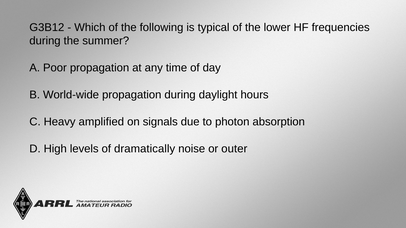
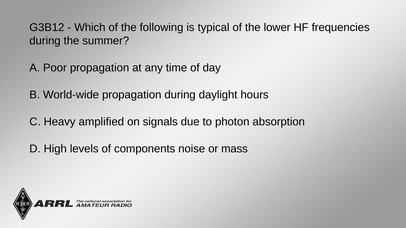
dramatically: dramatically -> components (145, 149)
outer: outer -> mass (234, 149)
